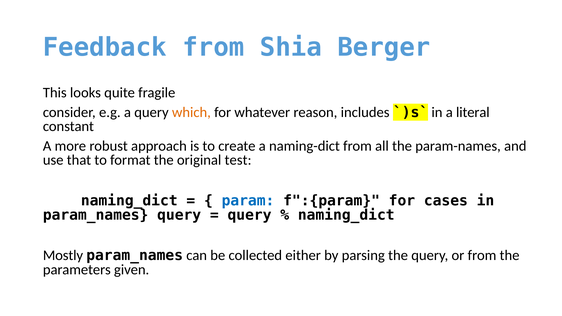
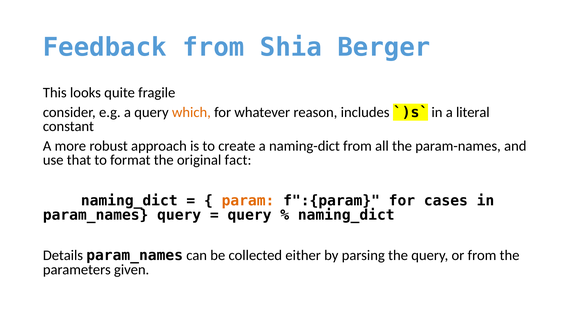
test: test -> fact (238, 160)
param colour: blue -> orange (248, 201)
Mostly: Mostly -> Details (63, 256)
